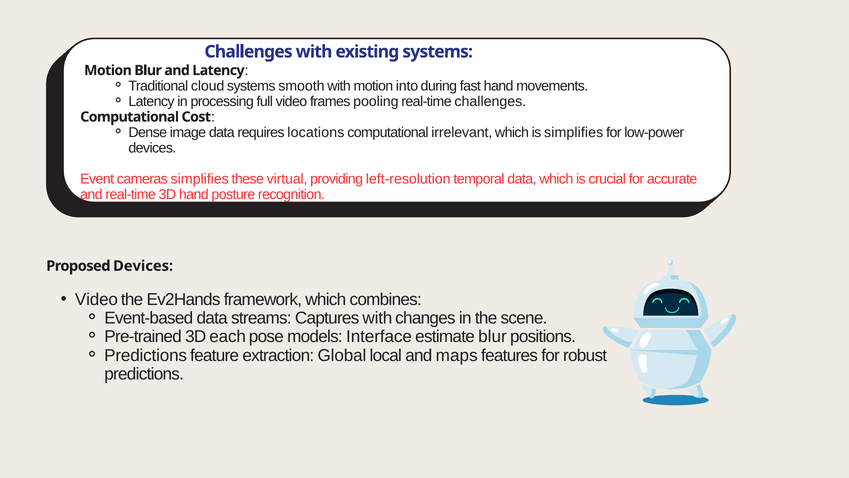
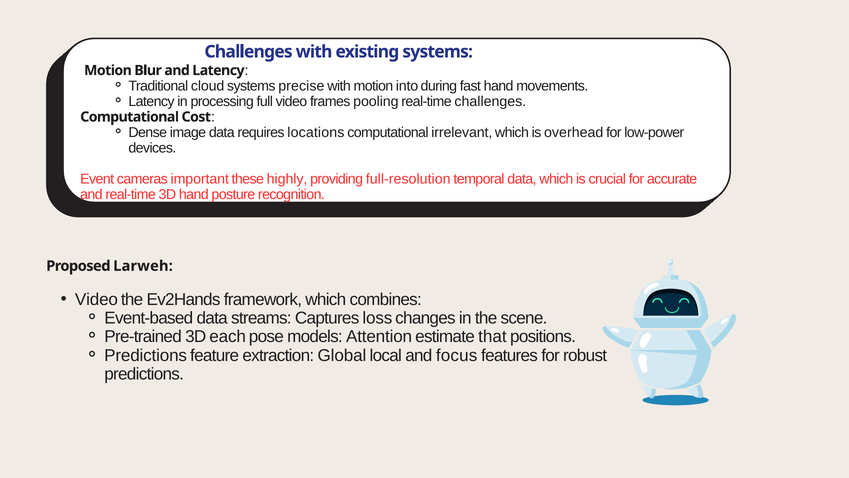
smooth: smooth -> precise (301, 86)
is simplifies: simplifies -> overhead (574, 132)
cameras simplifies: simplifies -> important (200, 179)
virtual: virtual -> highly (287, 179)
left-resolution: left-resolution -> full-resolution (408, 179)
Proposed Devices: Devices -> Larweh (143, 266)
Captures with: with -> loss (377, 318)
Interface: Interface -> Attention (379, 336)
estimate blur: blur -> that (492, 336)
maps: maps -> focus (457, 355)
